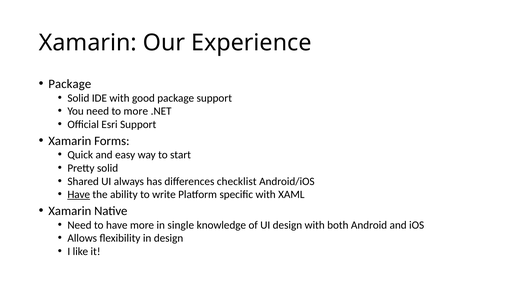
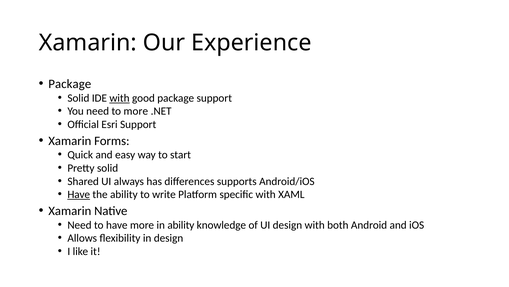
with underline: none -> present (119, 98)
checklist: checklist -> supports (237, 181)
in single: single -> ability (181, 224)
